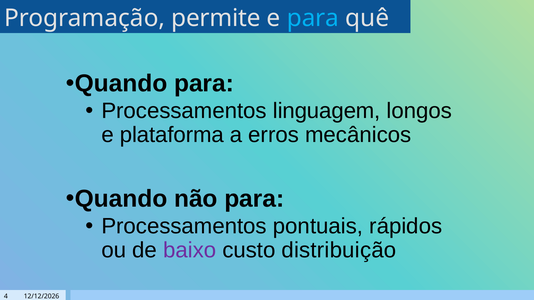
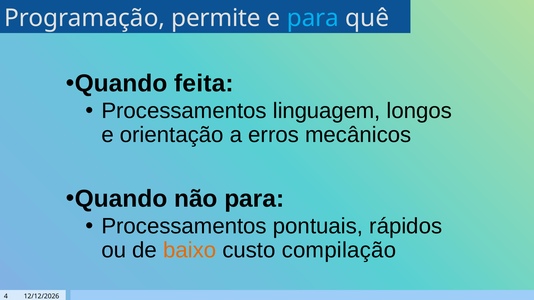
Quando para: para -> feita (204, 84)
plataforma: plataforma -> orientação (172, 135)
baixo colour: purple -> orange (190, 251)
distribuição: distribuição -> compilação (339, 251)
